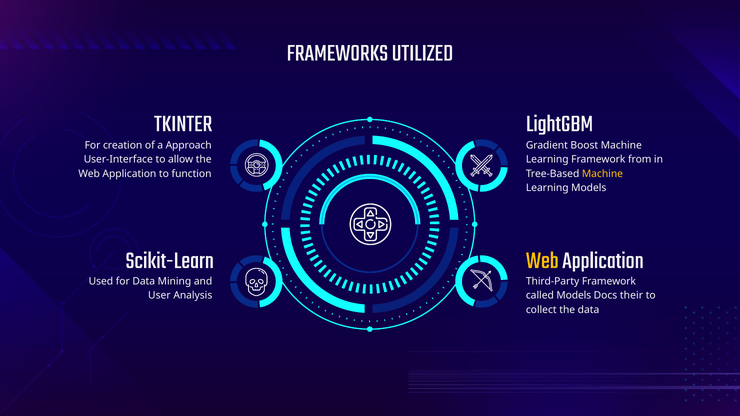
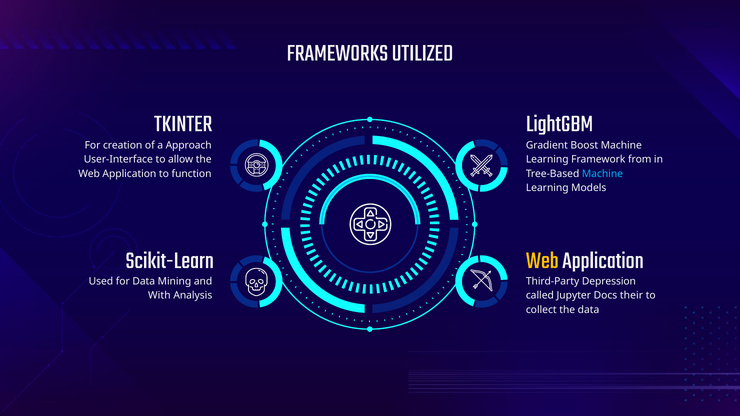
Machine colour: yellow -> light blue (602, 174)
Third-Party Framework: Framework -> Depression (609, 281)
User: User -> With (159, 296)
called Models: Models -> Jupyter (574, 296)
